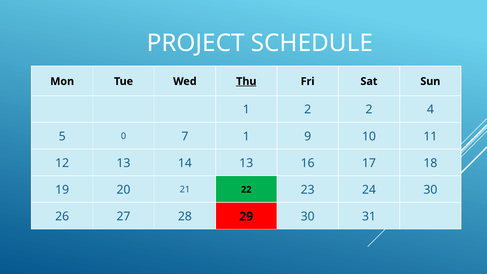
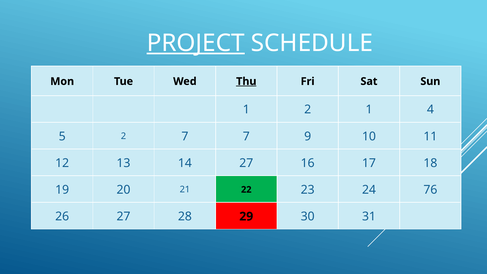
PROJECT underline: none -> present (196, 43)
2 2: 2 -> 1 (369, 110)
5 0: 0 -> 2 (124, 136)
7 1: 1 -> 7 (246, 136)
14 13: 13 -> 27 (246, 163)
24 30: 30 -> 76 (430, 190)
